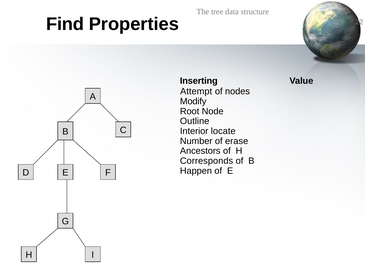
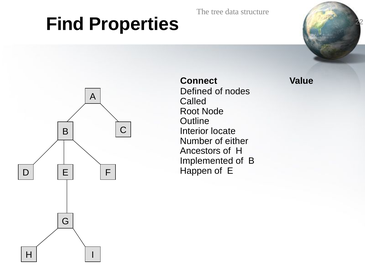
Inserting: Inserting -> Connect (199, 81)
Attempt: Attempt -> Defined (196, 91)
Modify: Modify -> Called (193, 101)
erase: erase -> either (237, 141)
Corresponds: Corresponds -> Implemented (207, 161)
